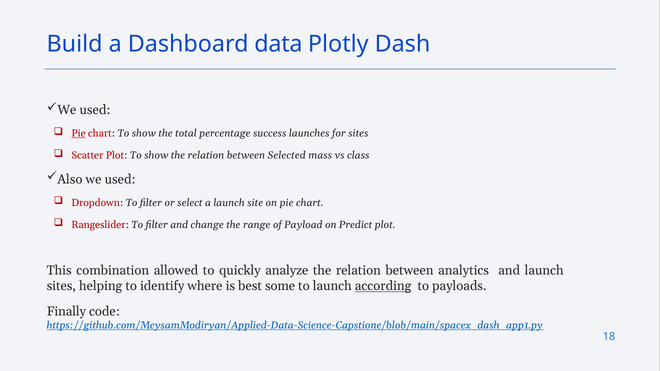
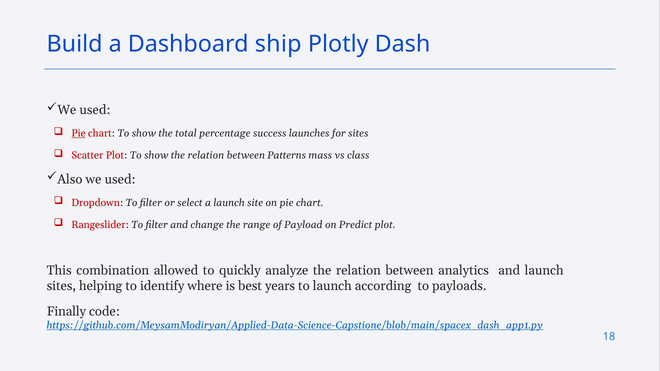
data: data -> ship (278, 44)
Selected: Selected -> Patterns (287, 156)
some: some -> years (280, 286)
according underline: present -> none (383, 286)
